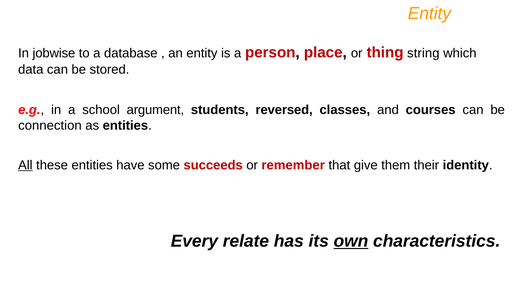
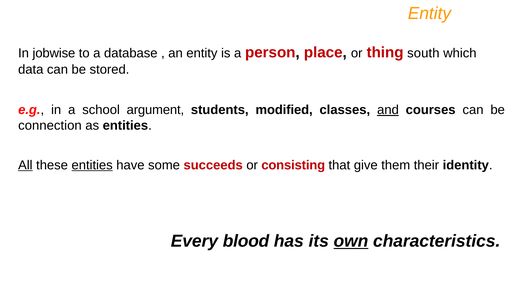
string: string -> south (423, 53)
reversed: reversed -> modified (284, 110)
and underline: none -> present (388, 110)
entities underline: none -> present (92, 165)
remember: remember -> consisting (293, 165)
relate: relate -> blood (246, 241)
